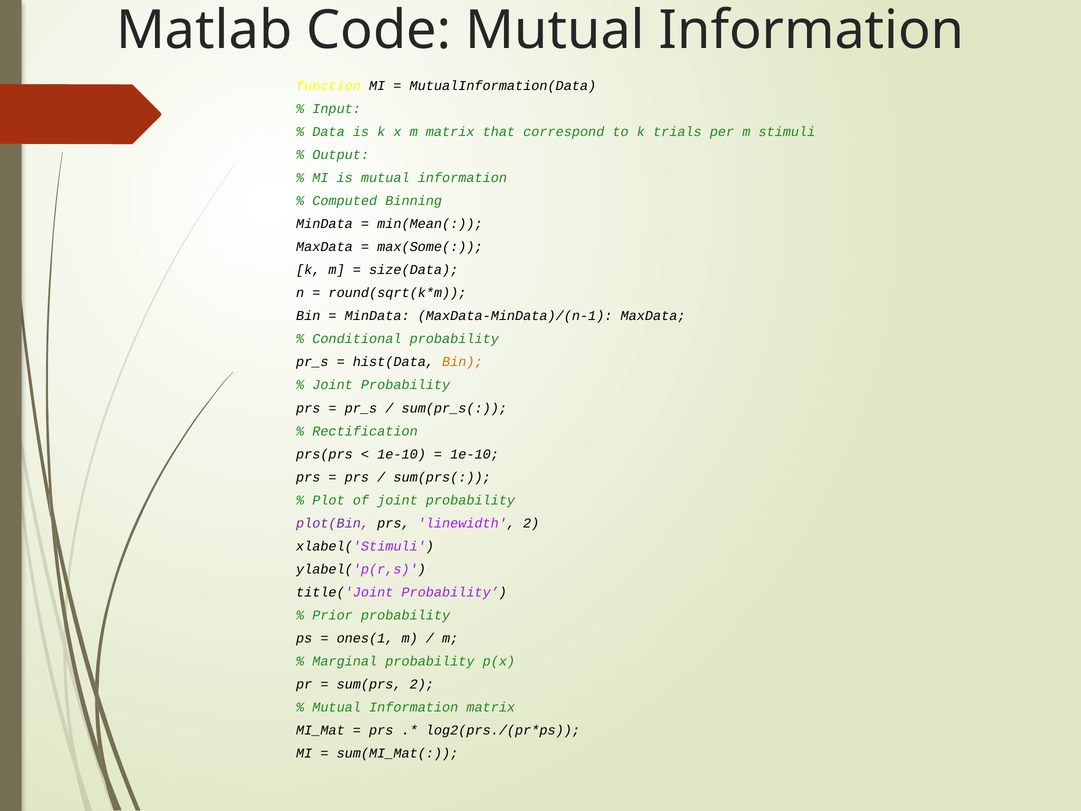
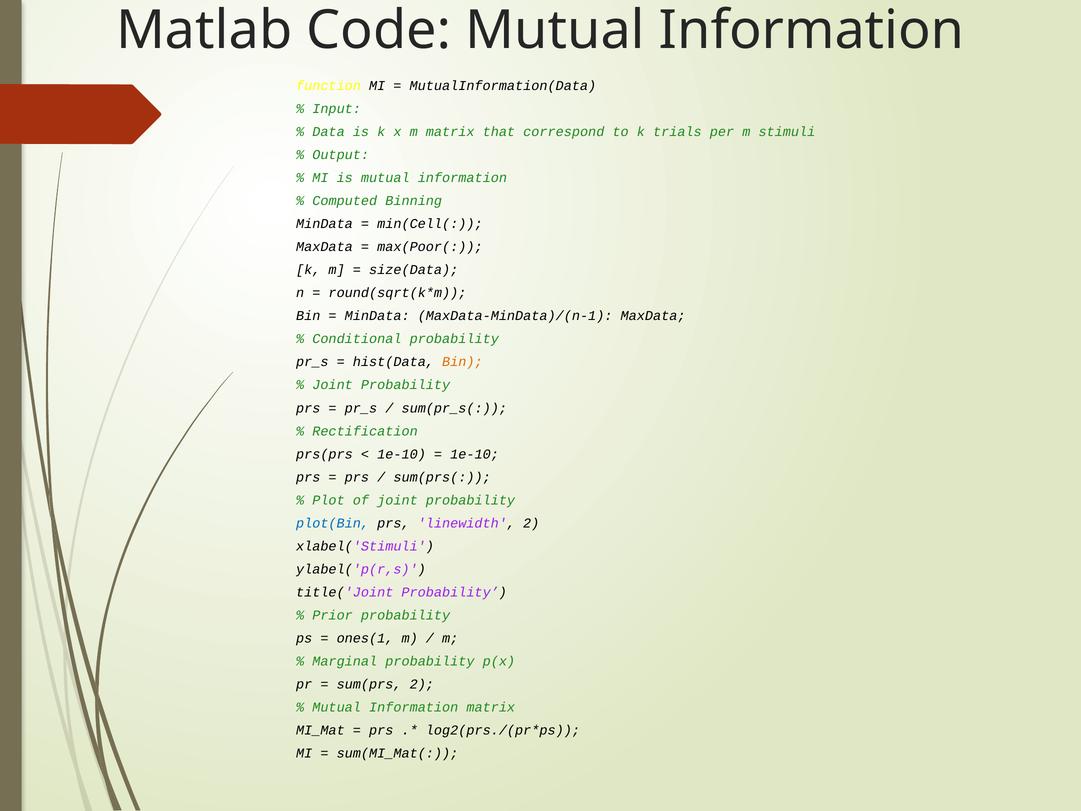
min(Mean(: min(Mean( -> min(Cell( (430, 224)
max(Some(: max(Some( -> max(Poor( (430, 247)
plot(Bin colour: purple -> blue (333, 523)
